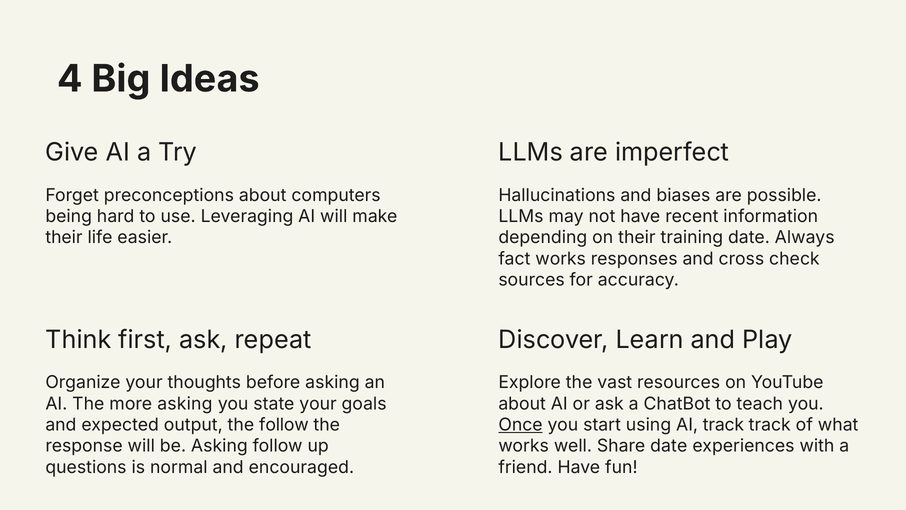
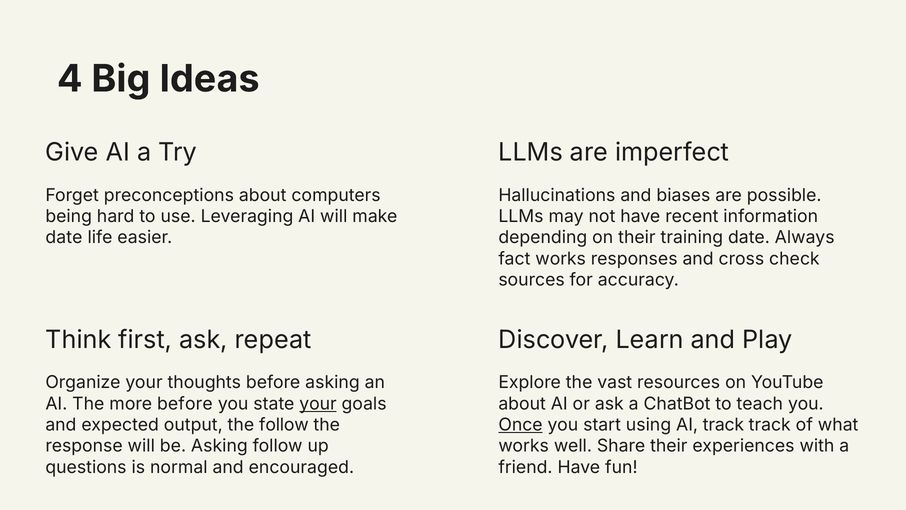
their: their -> date (64, 237)
more asking: asking -> before (185, 404)
your underline: none -> present (318, 404)
Share date: date -> their (669, 446)
